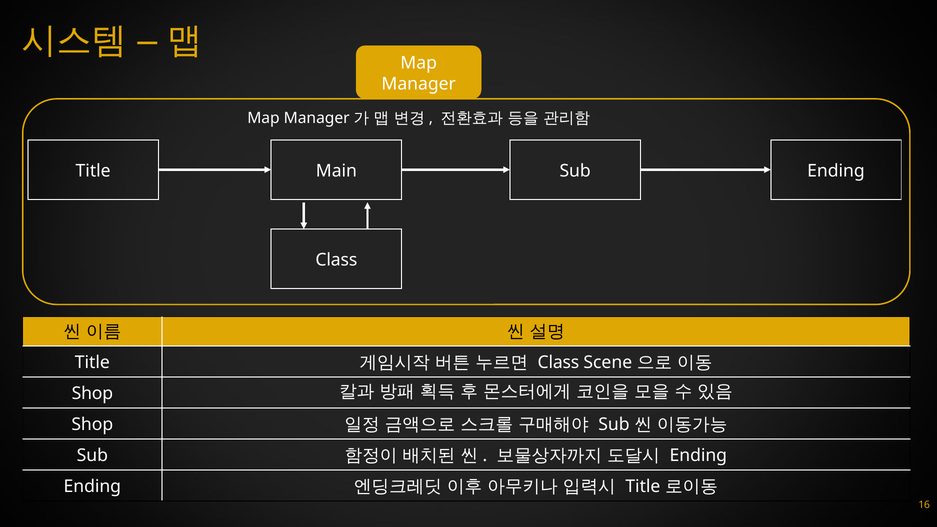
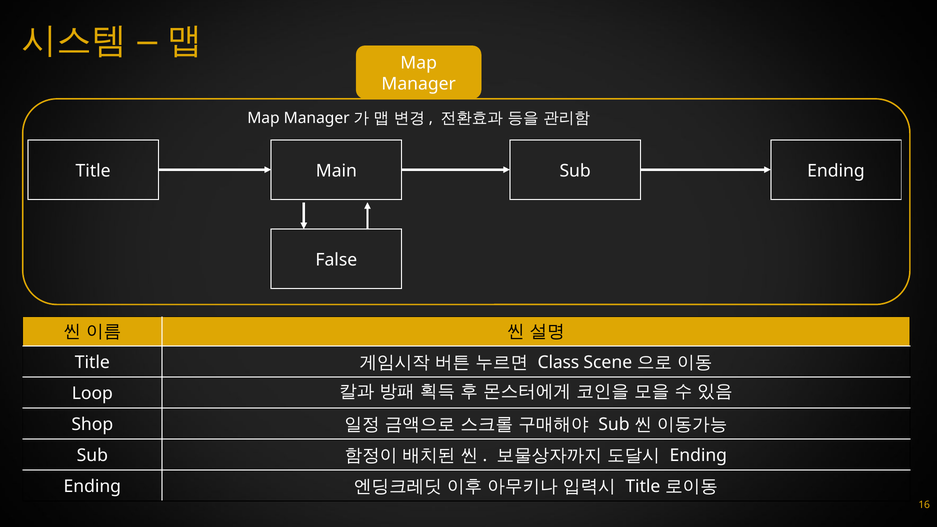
Class: Class -> False (336, 260)
Shop: Shop -> Loop (92, 393)
